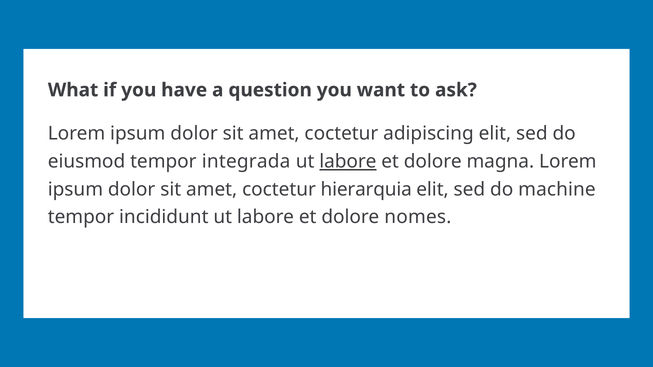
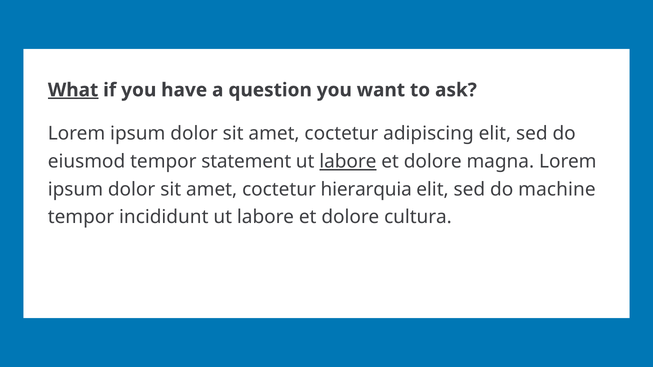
What underline: none -> present (73, 90)
integrada: integrada -> statement (246, 162)
nomes: nomes -> cultura (418, 217)
